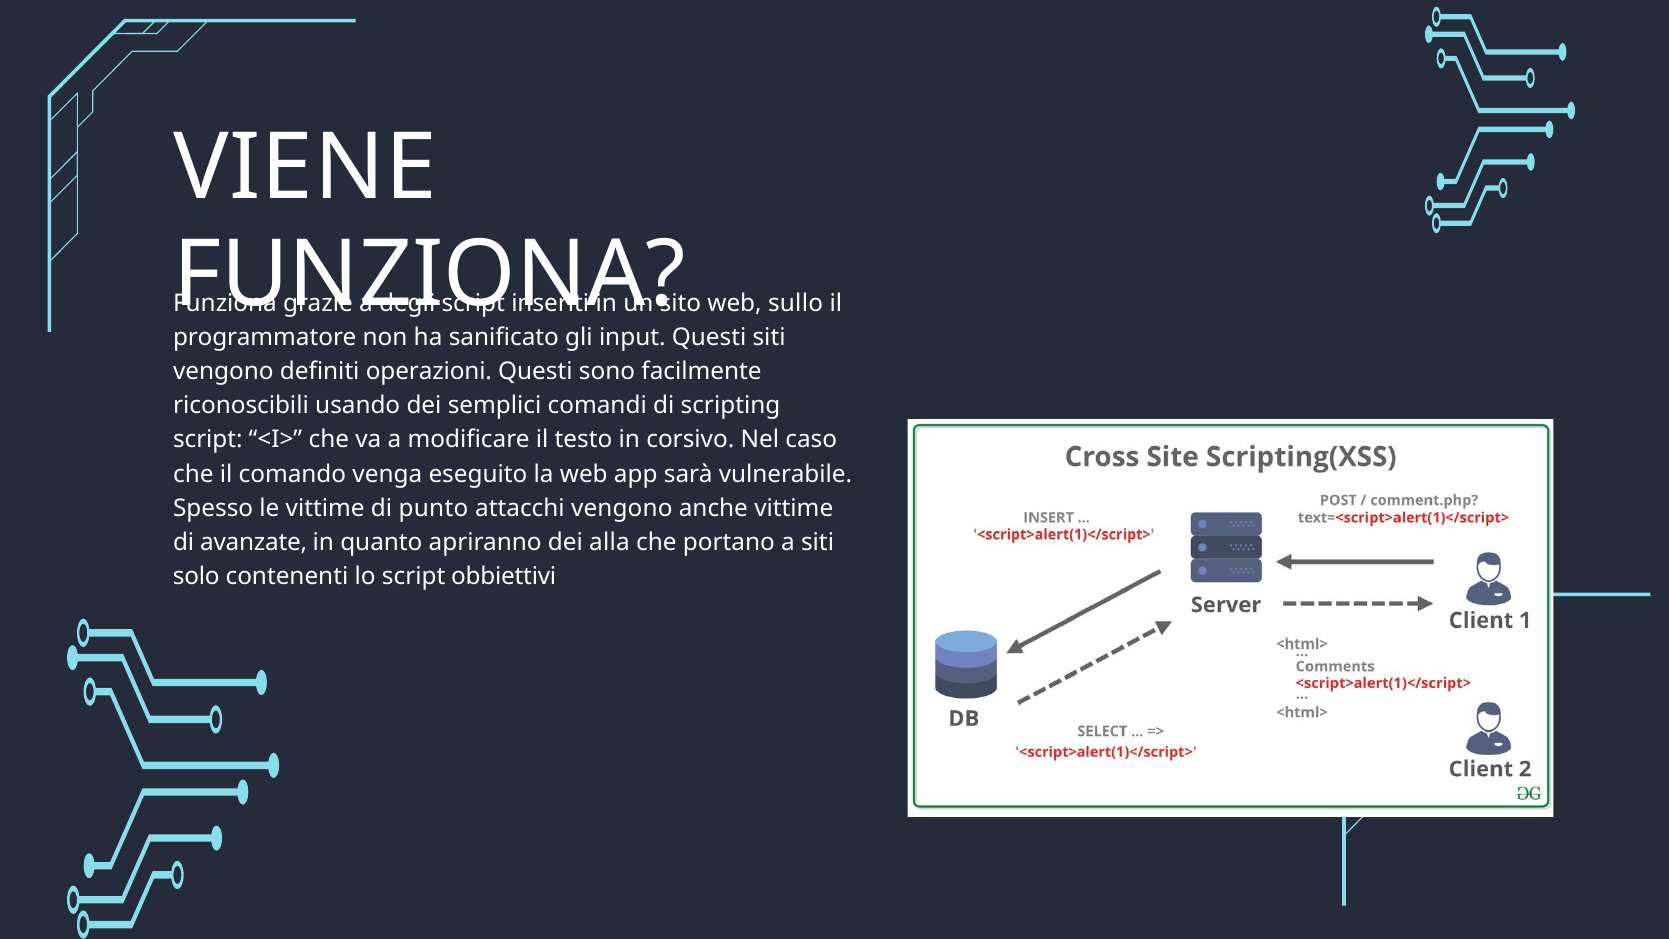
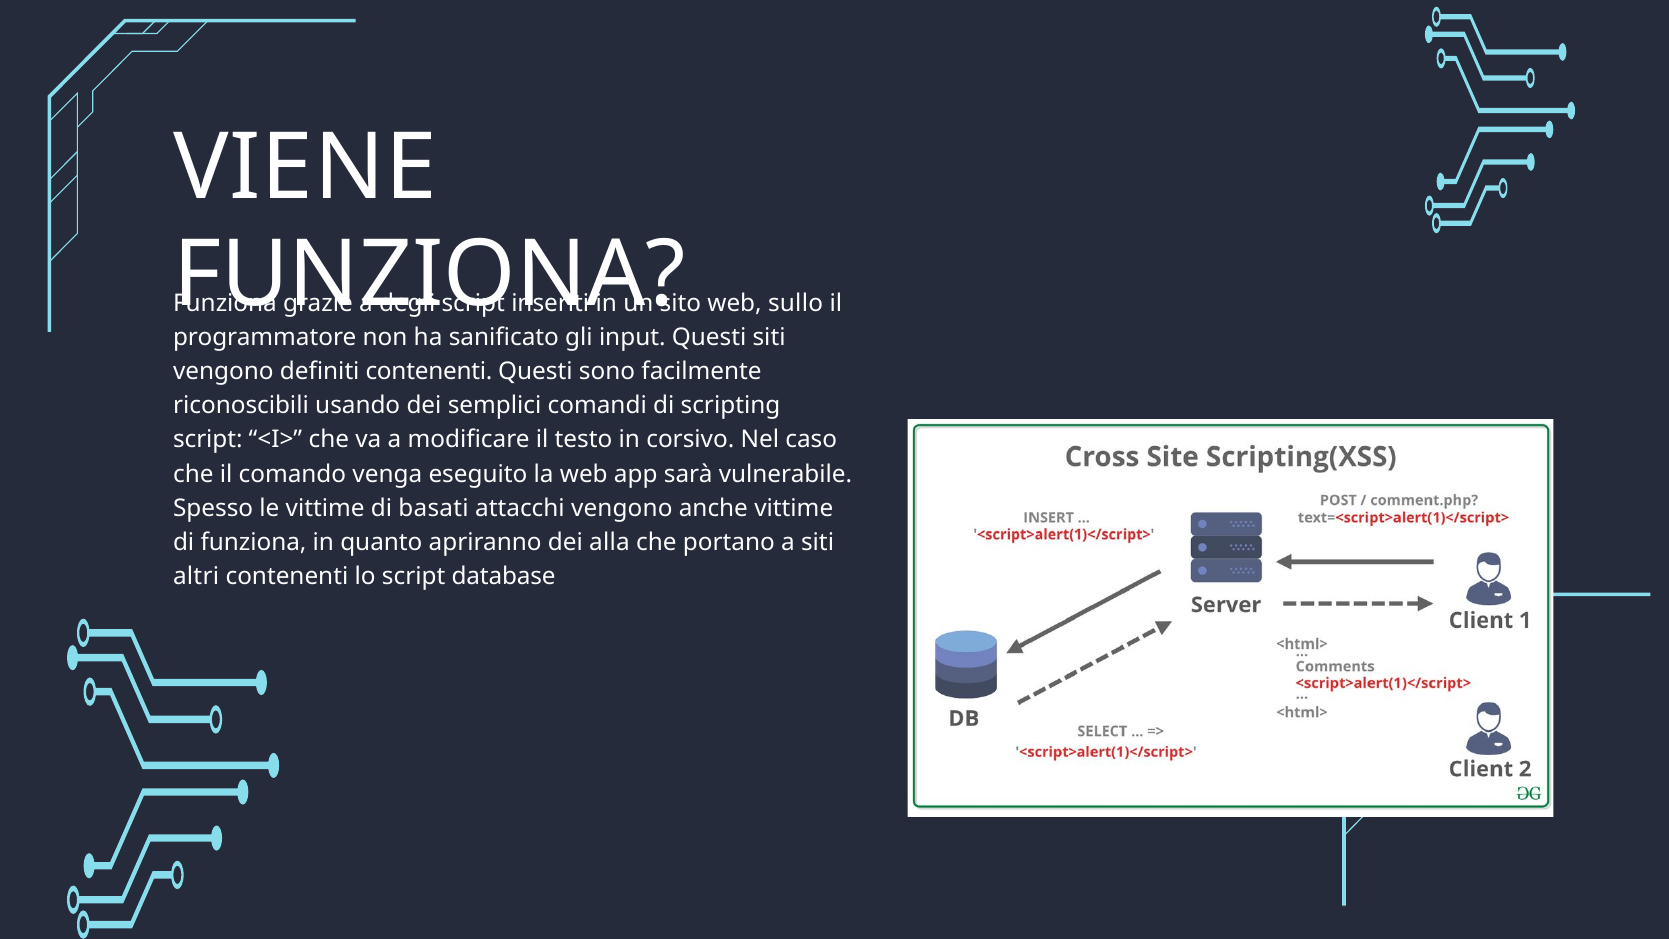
definiti operazioni: operazioni -> contenenti (429, 372)
punto: punto -> basati (434, 508)
di avanzate: avanzate -> funziona (254, 542)
solo: solo -> altri (196, 576)
obbiettivi: obbiettivi -> database (504, 576)
